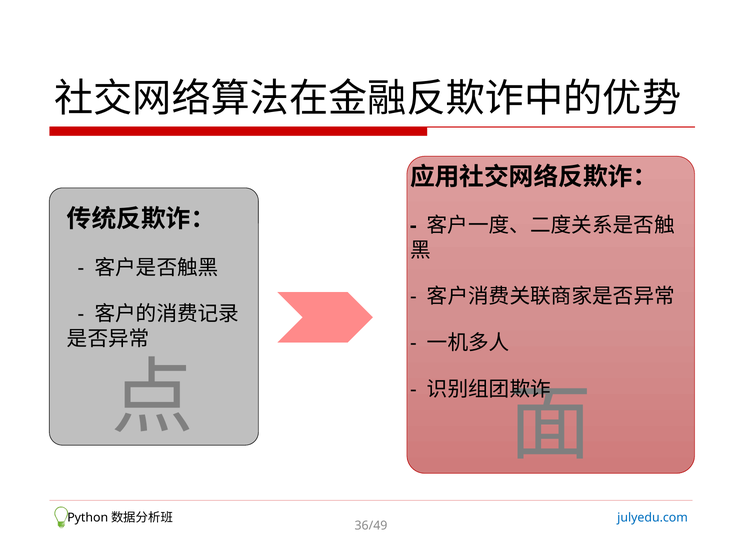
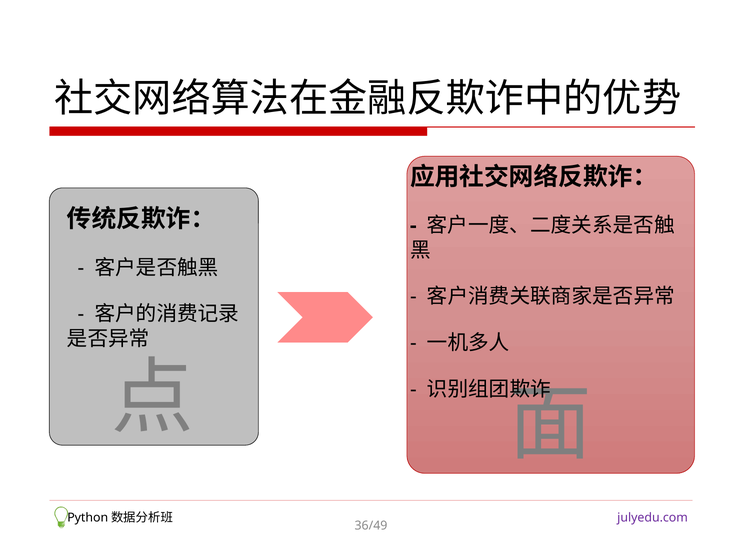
julyedu.com colour: blue -> purple (653, 518)
